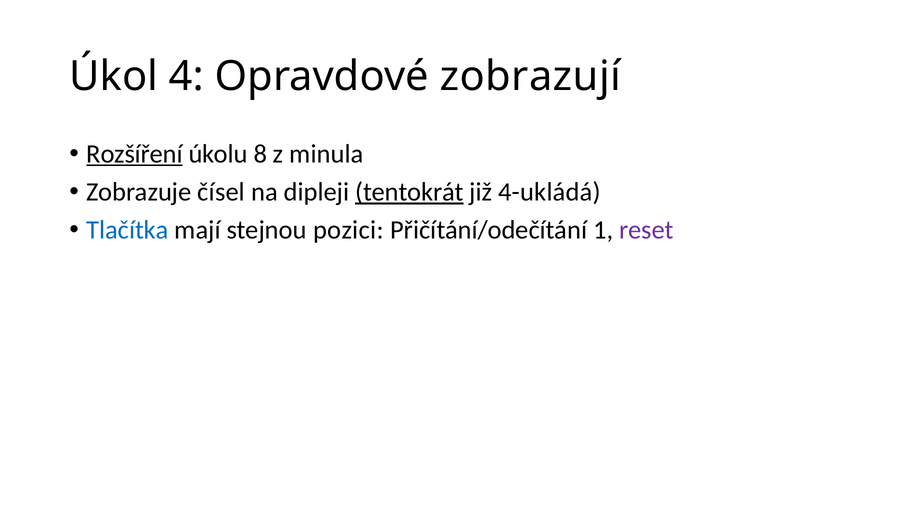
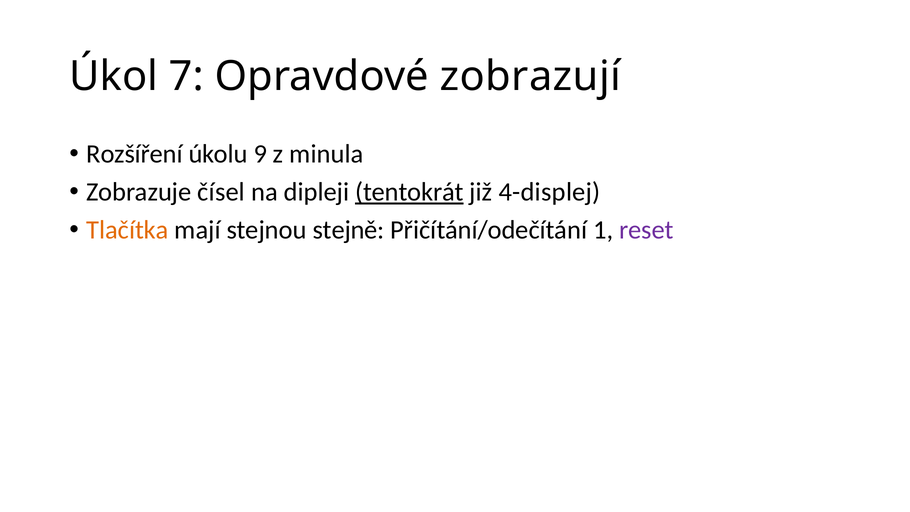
4: 4 -> 7 (186, 76)
Rozšíření underline: present -> none (135, 154)
8: 8 -> 9 (260, 154)
4-ukládá: 4-ukládá -> 4-displej (550, 192)
Tlačítka colour: blue -> orange (127, 230)
pozici: pozici -> stejně (349, 230)
